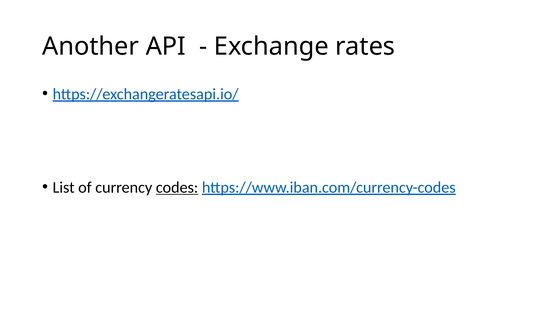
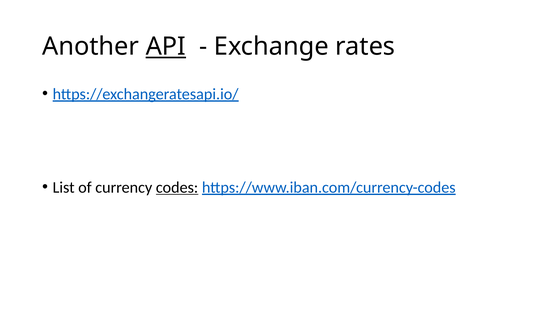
API underline: none -> present (166, 47)
